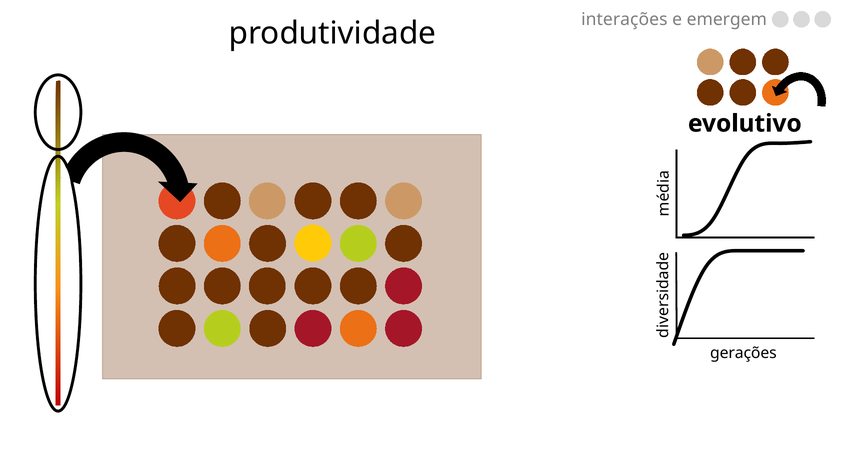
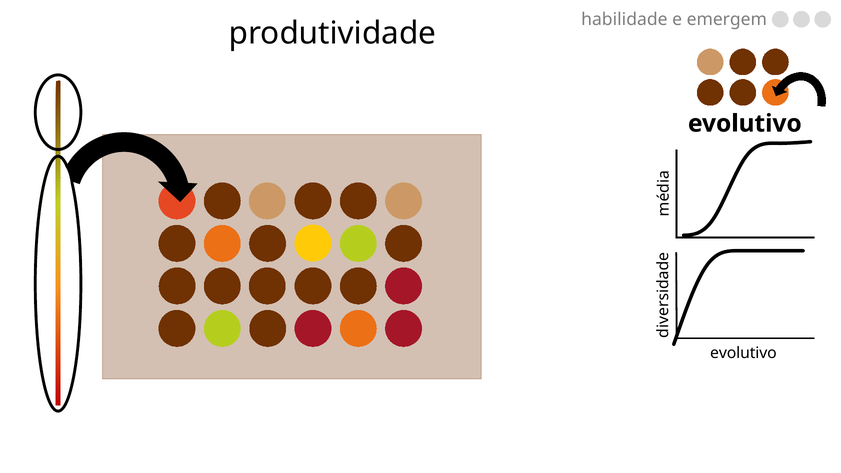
interações: interações -> habilidade (624, 20)
gerações: gerações -> evolutivo (743, 353)
